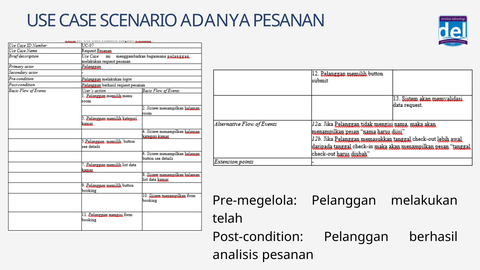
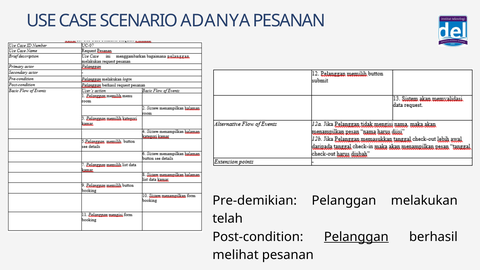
Pre-megelola: Pre-megelola -> Pre-demikian (255, 201)
Pelanggan underline: none -> present (356, 237)
analisis: analisis -> melihat (236, 255)
